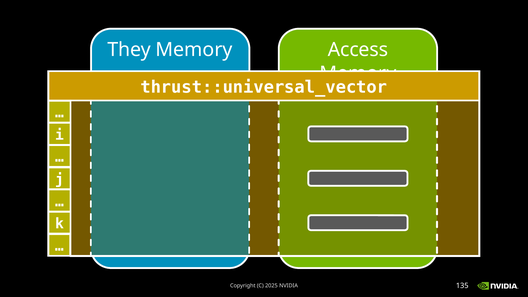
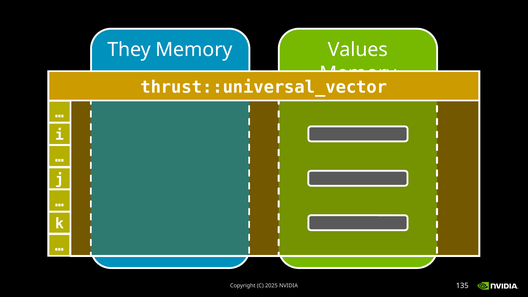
Access: Access -> Values (358, 50)
